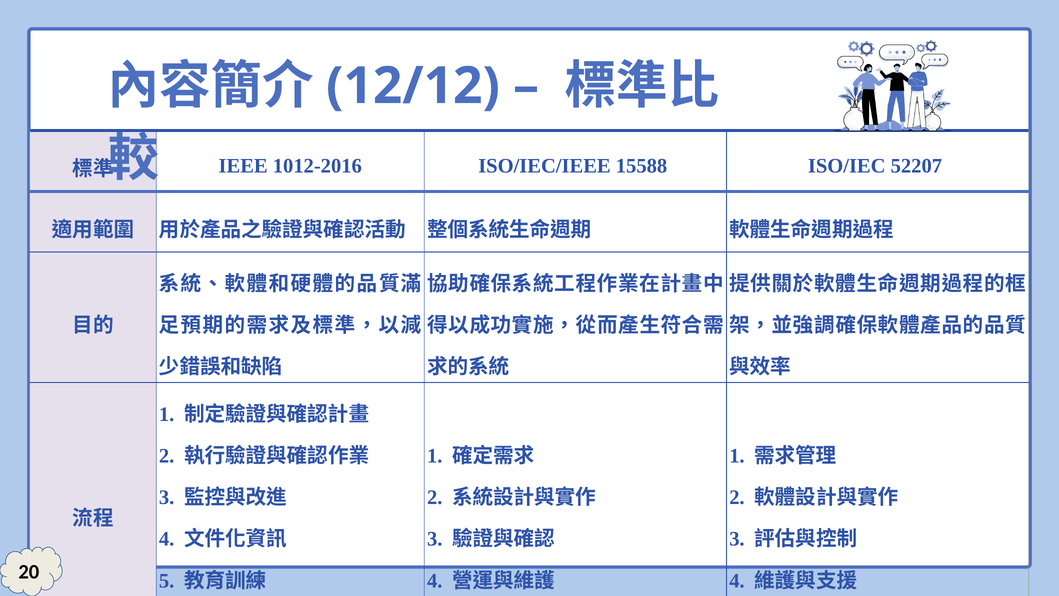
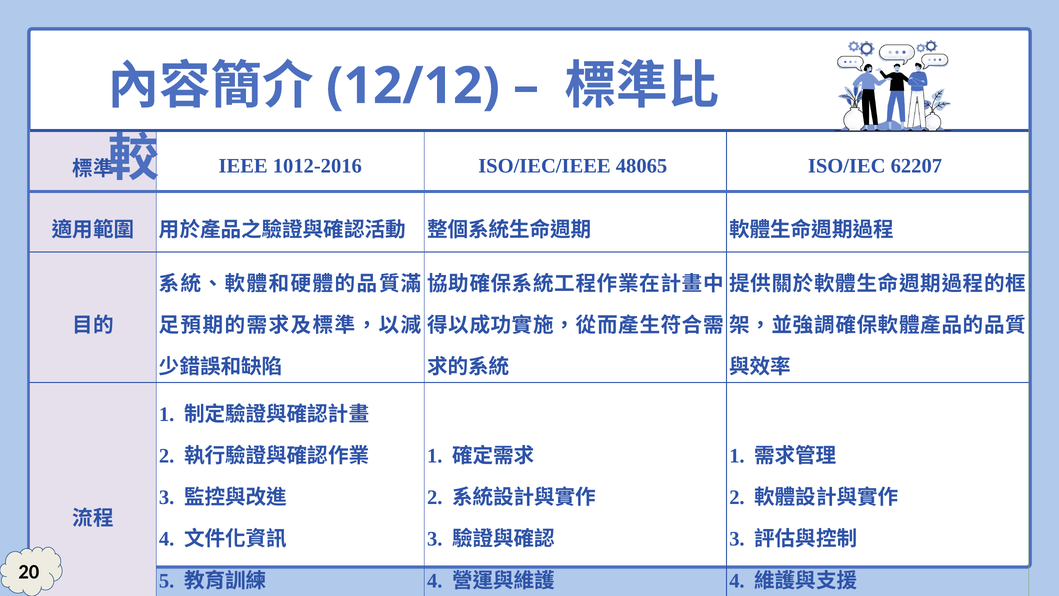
15588: 15588 -> 48065 (642, 166)
52207: 52207 -> 62207 (916, 166)
